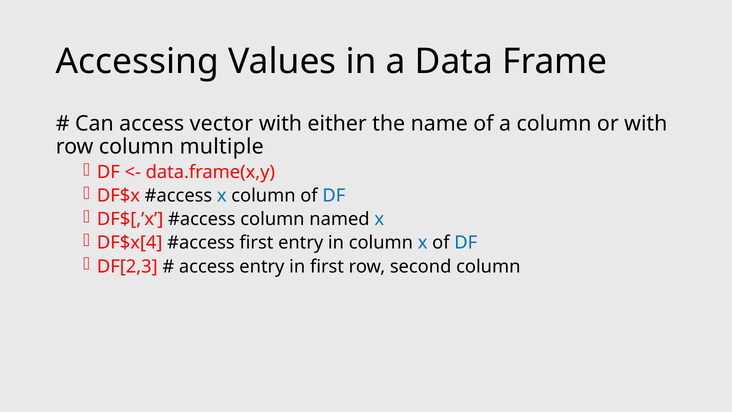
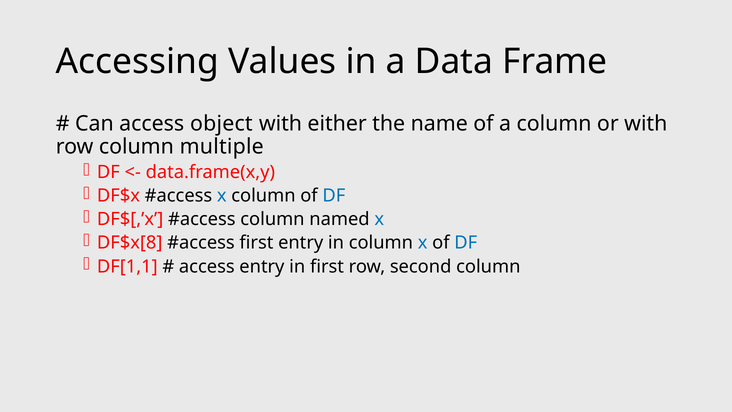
vector: vector -> object (221, 124)
DF$x[4: DF$x[4 -> DF$x[8 (130, 243)
DF[2,3: DF[2,3 -> DF[1,1 (127, 266)
